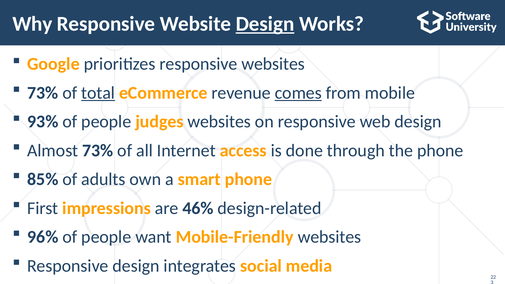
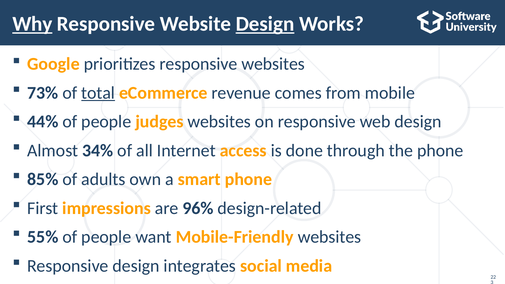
Why underline: none -> present (32, 24)
comes underline: present -> none (298, 93)
93%: 93% -> 44% (43, 122)
Almost 73%: 73% -> 34% (98, 151)
46%: 46% -> 96% (198, 208)
96%: 96% -> 55% (43, 237)
